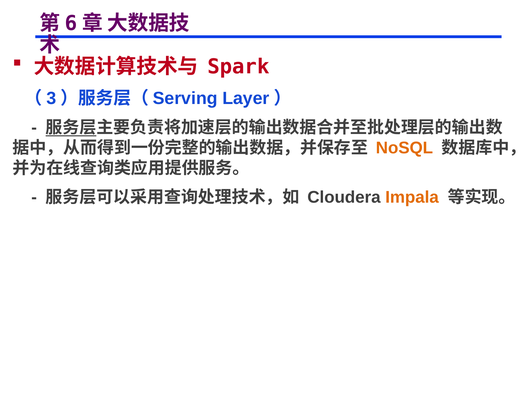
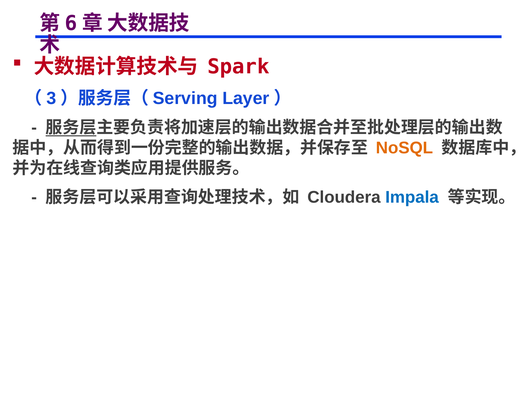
Impala colour: orange -> blue (412, 197)
